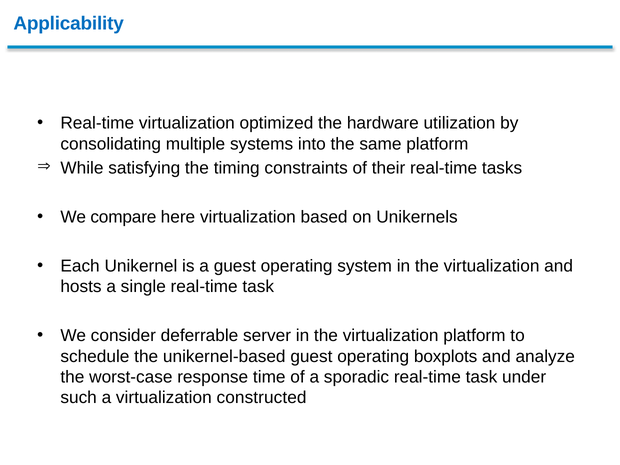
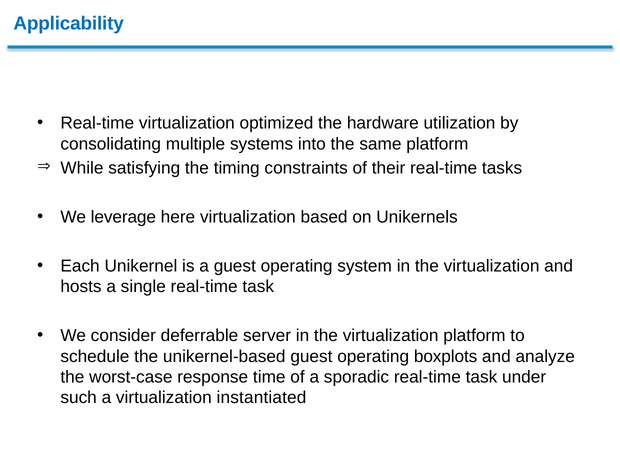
compare: compare -> leverage (123, 217)
constructed: constructed -> instantiated (262, 398)
